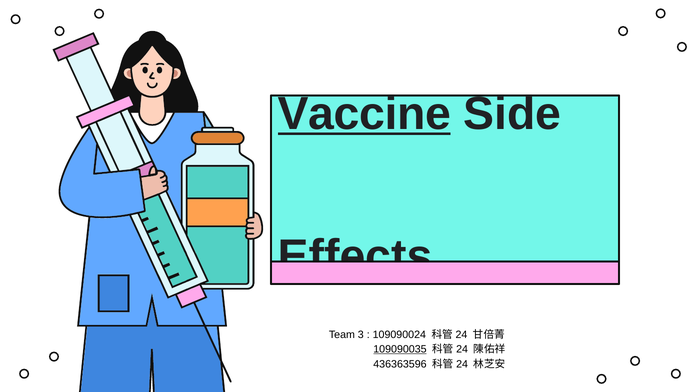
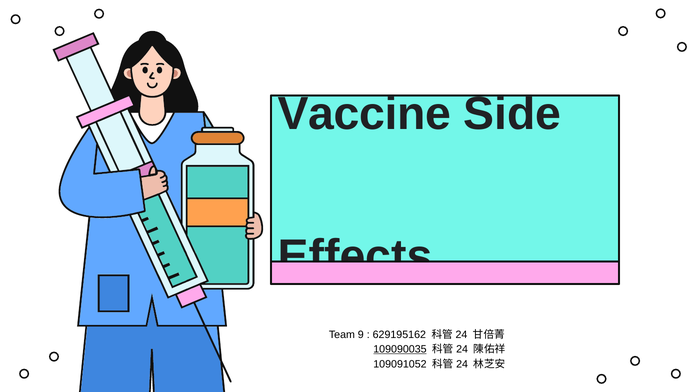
Vaccine underline: present -> none (364, 114)
3: 3 -> 9 (361, 334)
109090024: 109090024 -> 629195162 (399, 334)
436363596: 436363596 -> 109091052 (400, 364)
